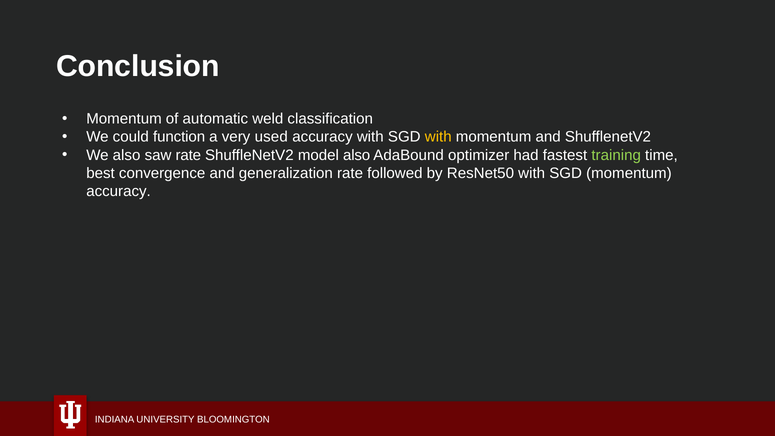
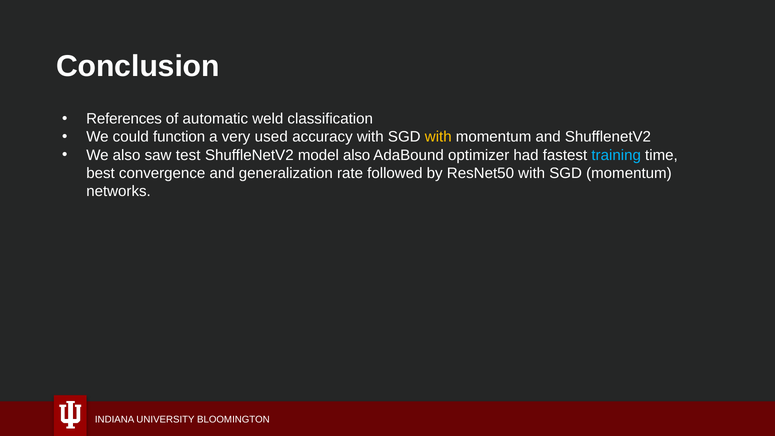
Momentum: Momentum -> References (124, 119)
saw rate: rate -> test (188, 155)
training colour: light green -> light blue (616, 155)
accuracy: accuracy -> networks (119, 191)
